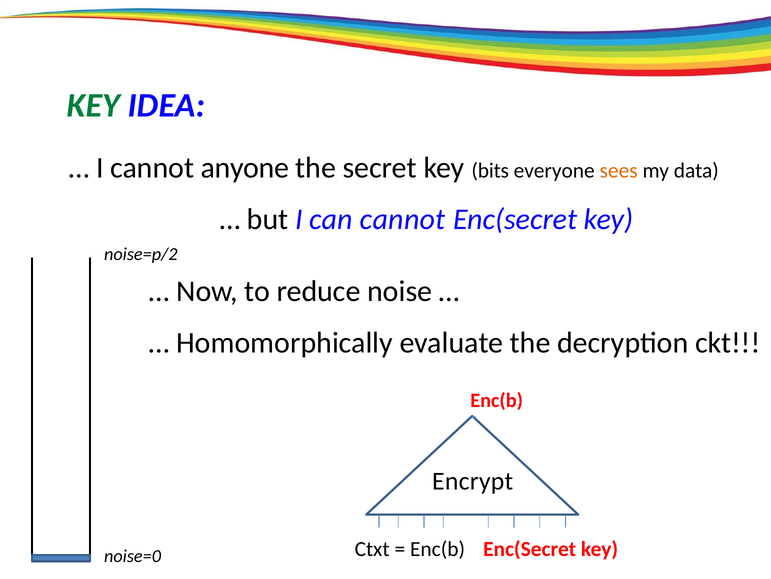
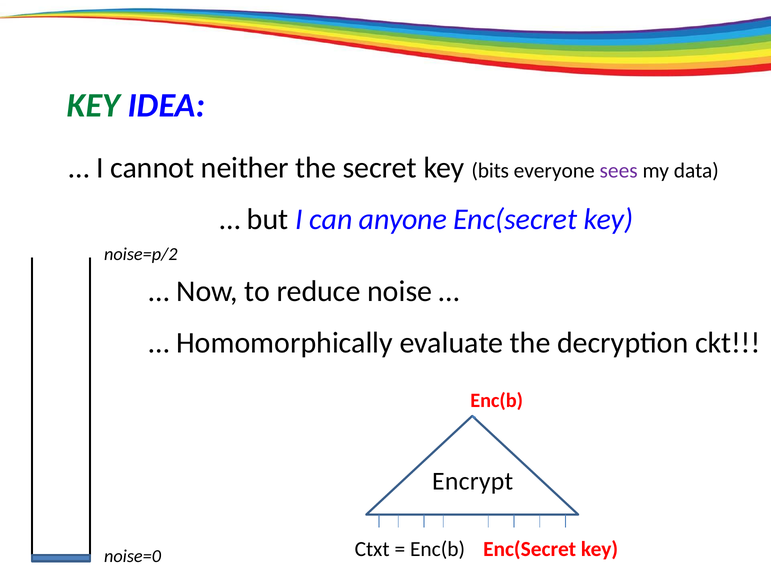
anyone: anyone -> neither (245, 168)
sees colour: orange -> purple (619, 170)
can cannot: cannot -> anyone (403, 219)
